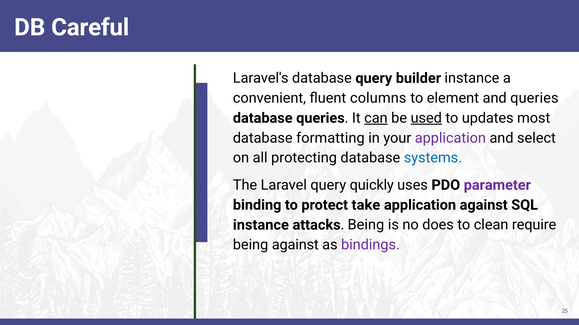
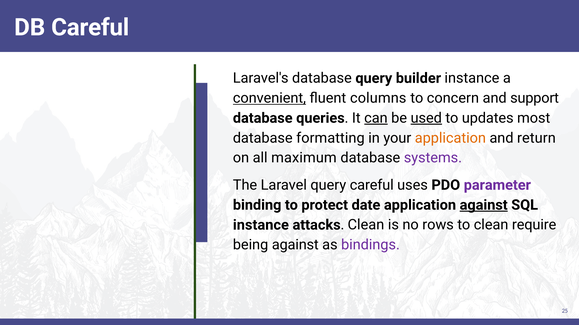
convenient underline: none -> present (269, 98)
element: element -> concern (453, 98)
and queries: queries -> support (535, 98)
application colour: purple -> orange (450, 138)
select: select -> return (536, 138)
protecting: protecting -> maximum (304, 158)
systems colour: blue -> purple (433, 158)
query quickly: quickly -> careful (372, 185)
take: take -> date (366, 205)
against underline: none -> present (484, 205)
attacks Being: Being -> Clean (366, 225)
does: does -> rows (438, 225)
